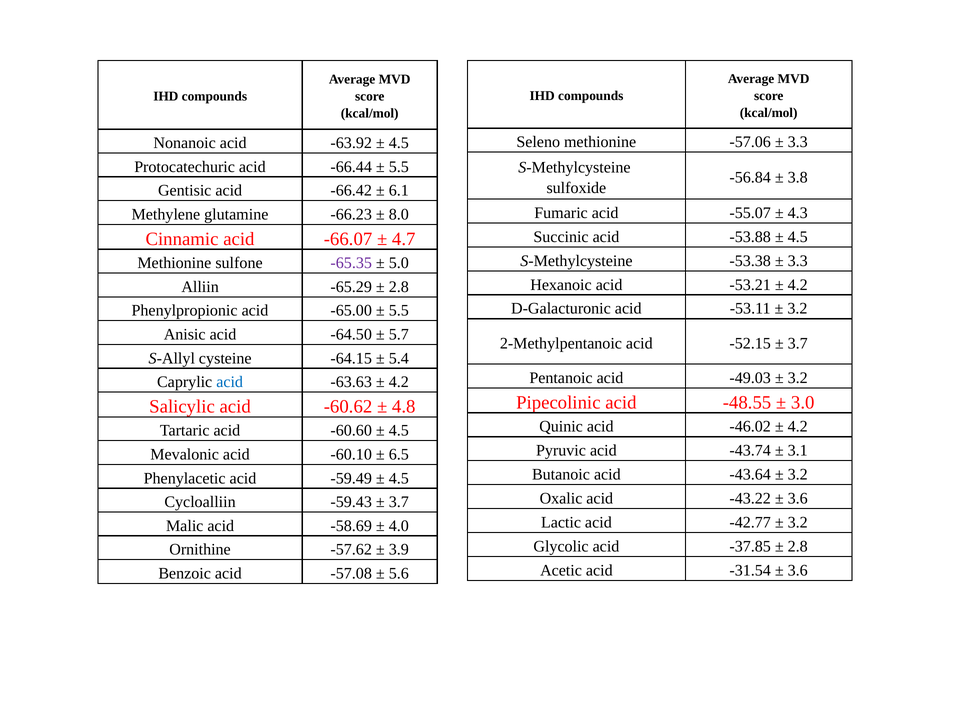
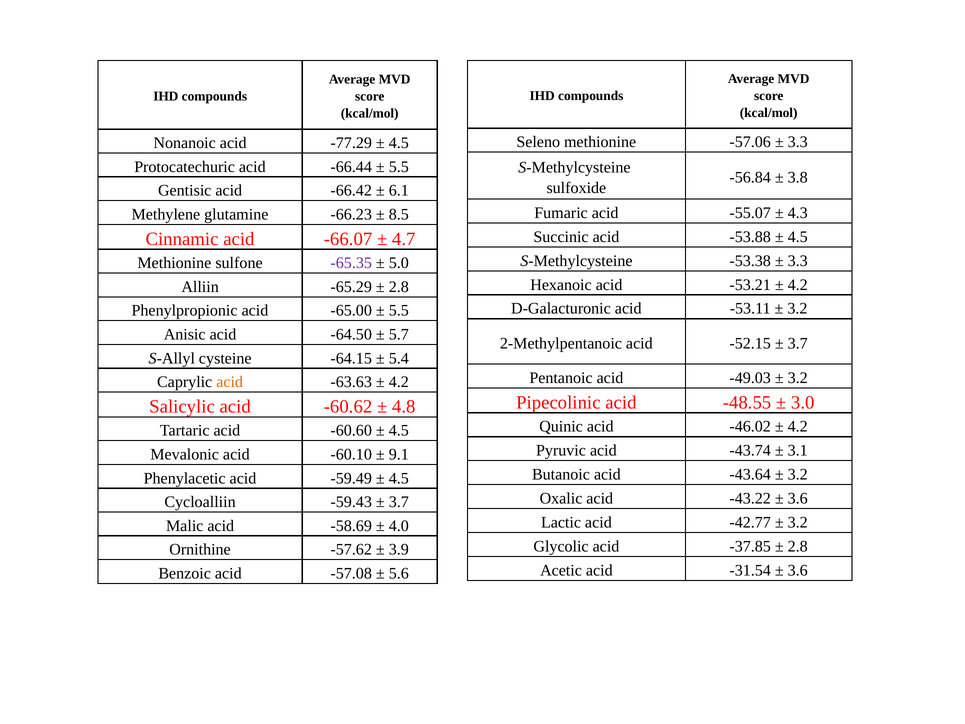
-63.92: -63.92 -> -77.29 (351, 143)
8.0: 8.0 -> 8.5 (399, 214)
acid colour: blue -> orange (230, 382)
6.5: 6.5 -> 9.1 (399, 454)
